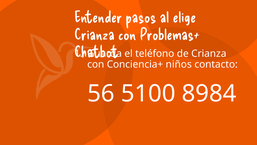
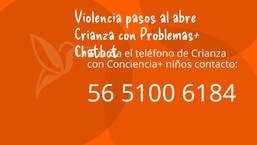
Entender: Entender -> Violencia (98, 17)
elige: elige -> abre (184, 17)
8984: 8984 -> 6184 (209, 93)
